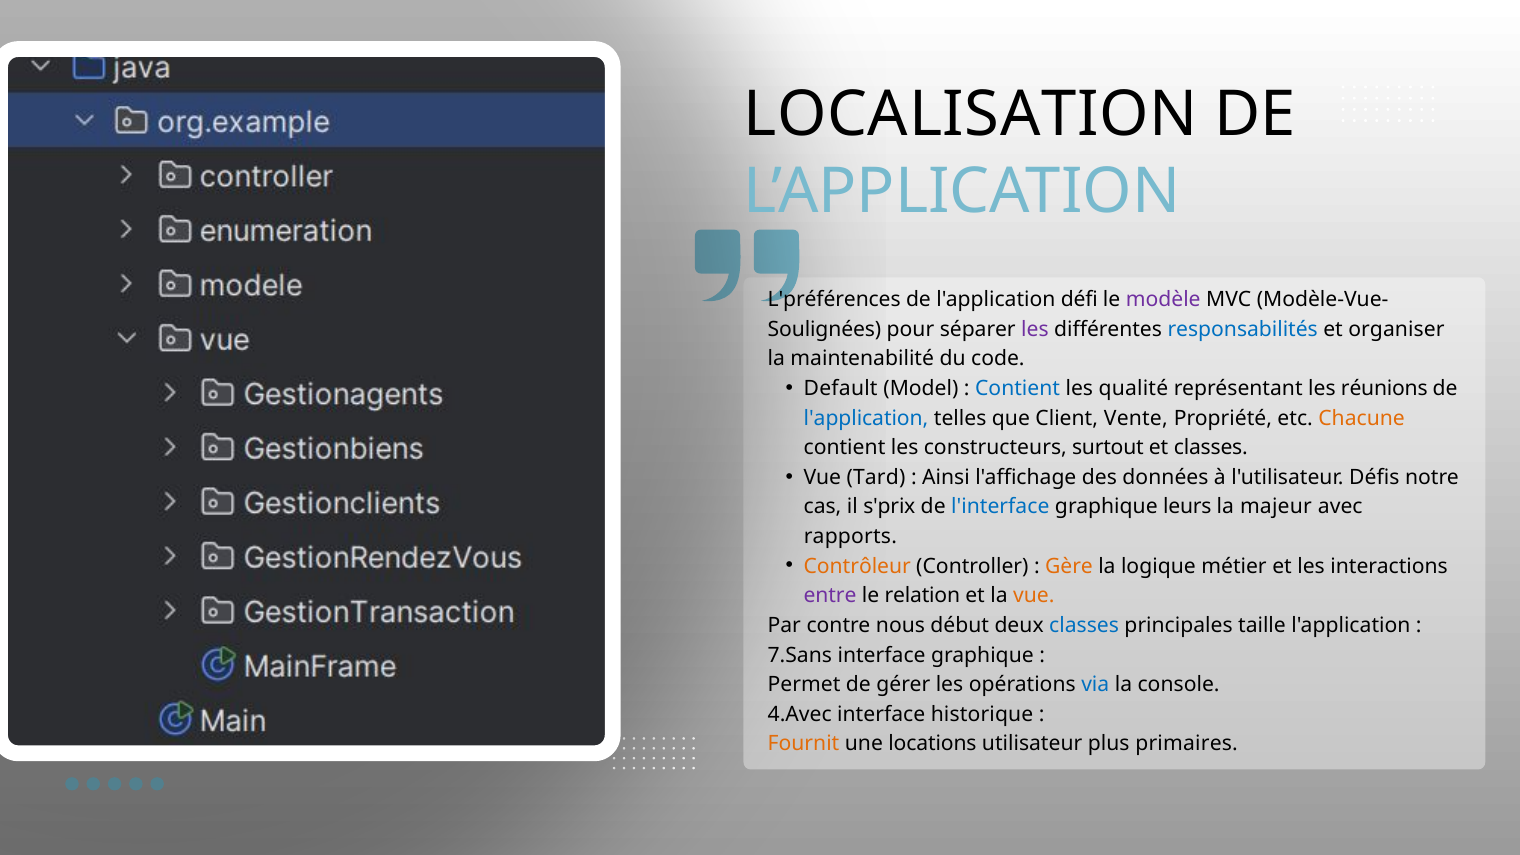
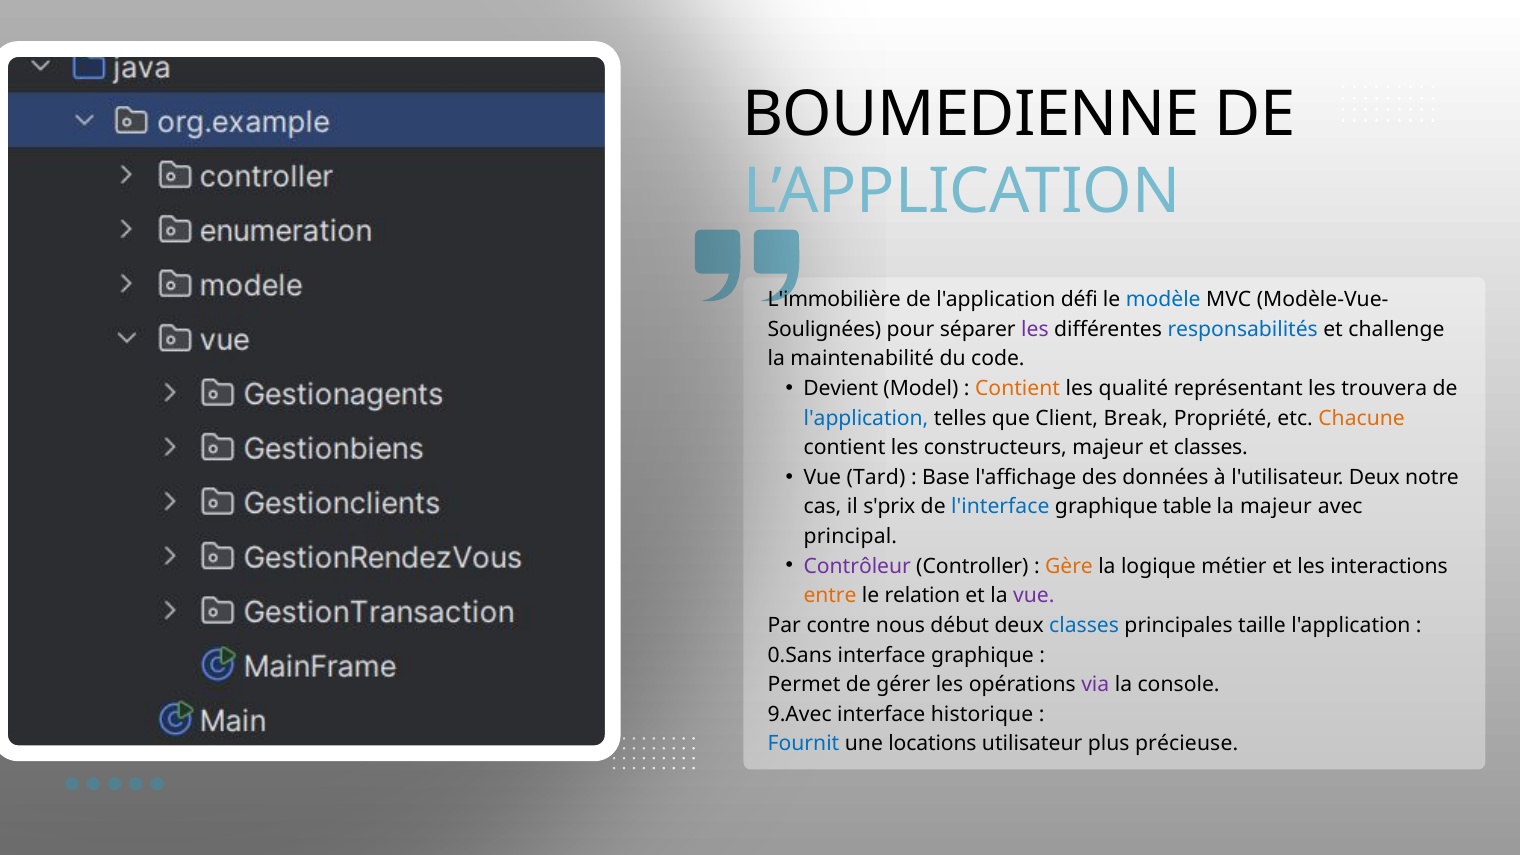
LOCALISATION: LOCALISATION -> BOUMEDIENNE (971, 115)
L'préférences: L'préférences -> L'immobilière (834, 300)
modèle colour: purple -> blue (1163, 300)
organiser: organiser -> challenge (1396, 329)
Default: Default -> Devient (841, 388)
Contient colour: blue -> orange (1018, 388)
réunions: réunions -> trouvera (1384, 388)
Vente: Vente -> Break (1136, 418)
constructeurs surtout: surtout -> majeur (1108, 448)
Ainsi: Ainsi -> Base (946, 477)
l'utilisateur Défis: Défis -> Deux (1374, 477)
leurs: leurs -> table (1187, 507)
rapports: rapports -> principal (850, 537)
Contrôleur colour: orange -> purple (857, 566)
entre colour: purple -> orange (830, 596)
vue colour: orange -> purple (1034, 596)
7.Sans: 7.Sans -> 0.Sans (800, 655)
via colour: blue -> purple (1095, 685)
4.Avec: 4.Avec -> 9.Avec (800, 714)
Fournit colour: orange -> blue (804, 744)
primaires: primaires -> précieuse (1187, 744)
